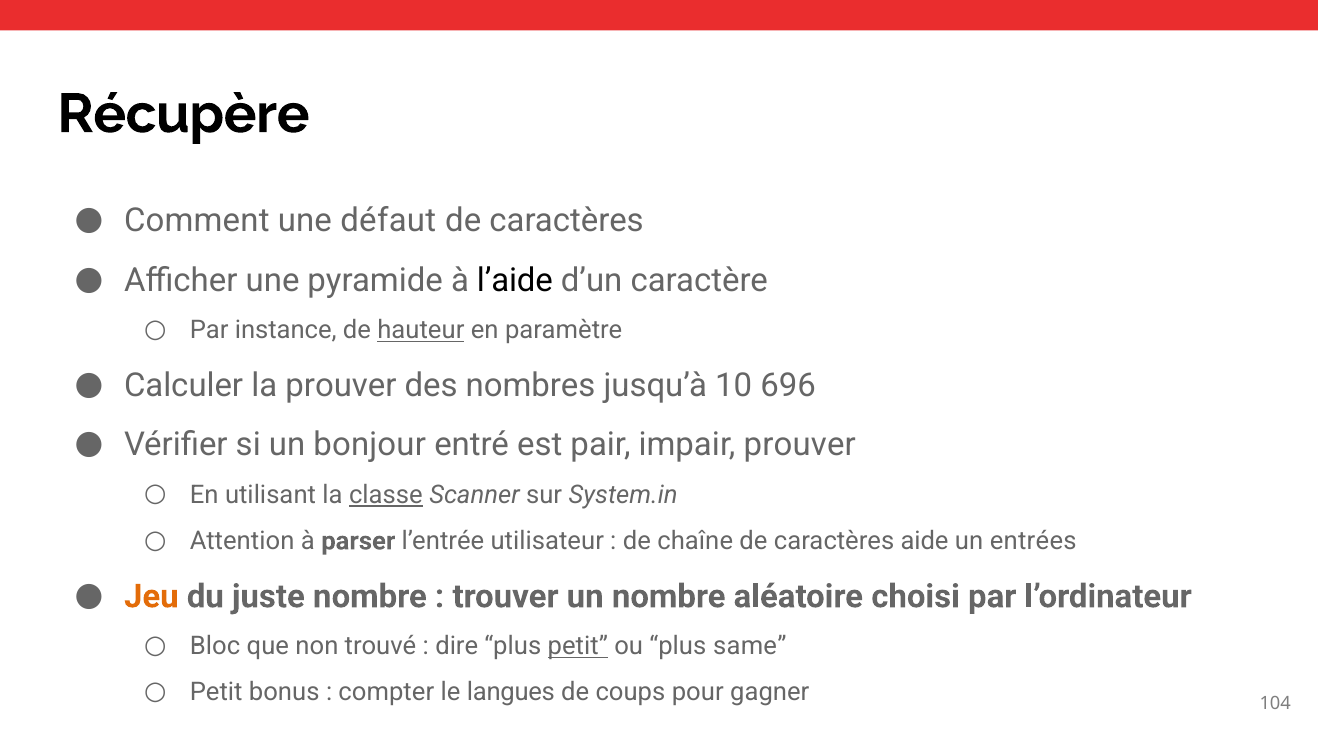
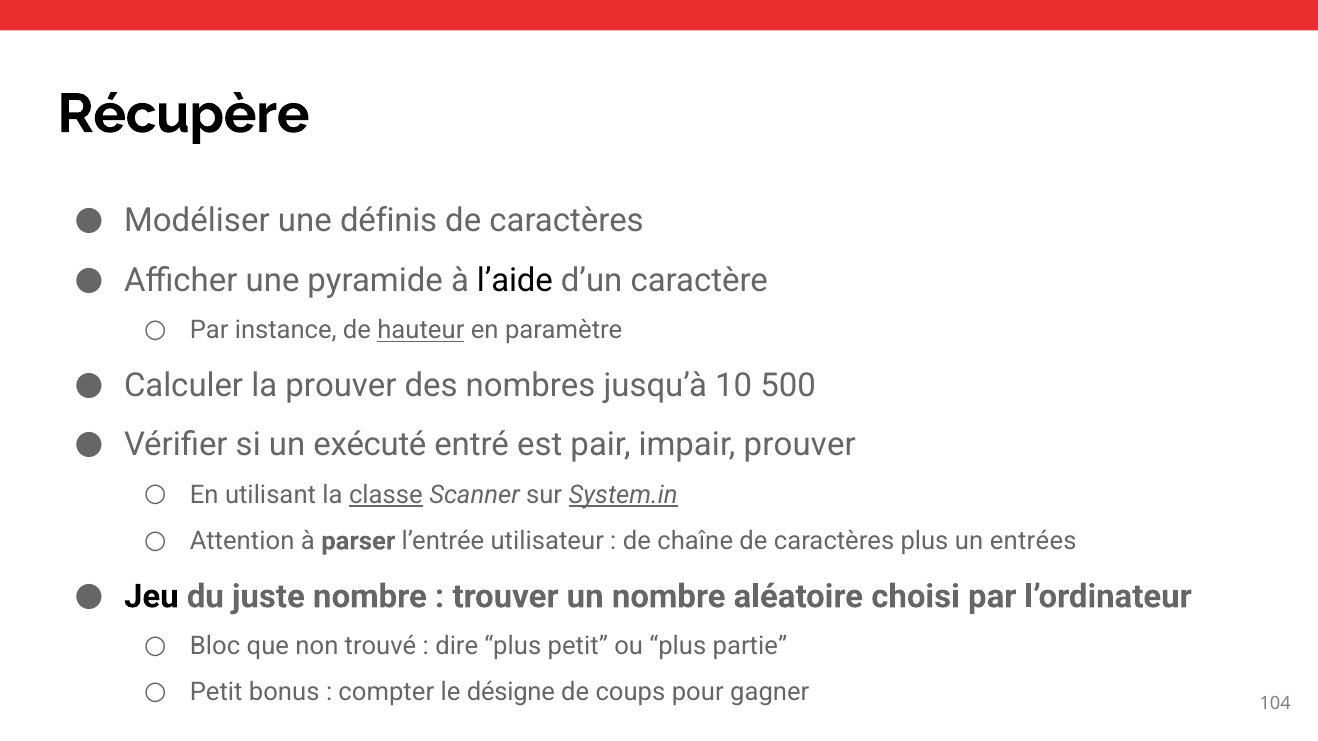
Comment: Comment -> Modéliser (197, 221)
défaut: défaut -> définis (389, 221)
696: 696 -> 500 (788, 386)
bonjour: bonjour -> exécuté (370, 445)
System.in underline: none -> present (623, 495)
caractères aide: aide -> plus (925, 541)
Jeu colour: orange -> black (151, 597)
petit underline: present -> none (578, 647)
same: same -> partie (750, 647)
langues: langues -> désigne (511, 693)
